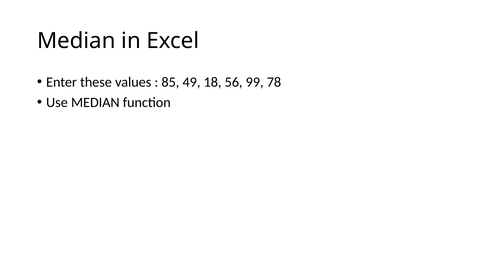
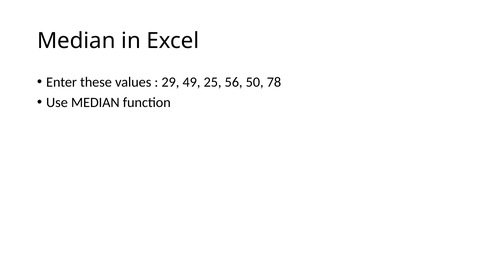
85: 85 -> 29 (170, 82)
18: 18 -> 25 (213, 82)
99: 99 -> 50 (255, 82)
